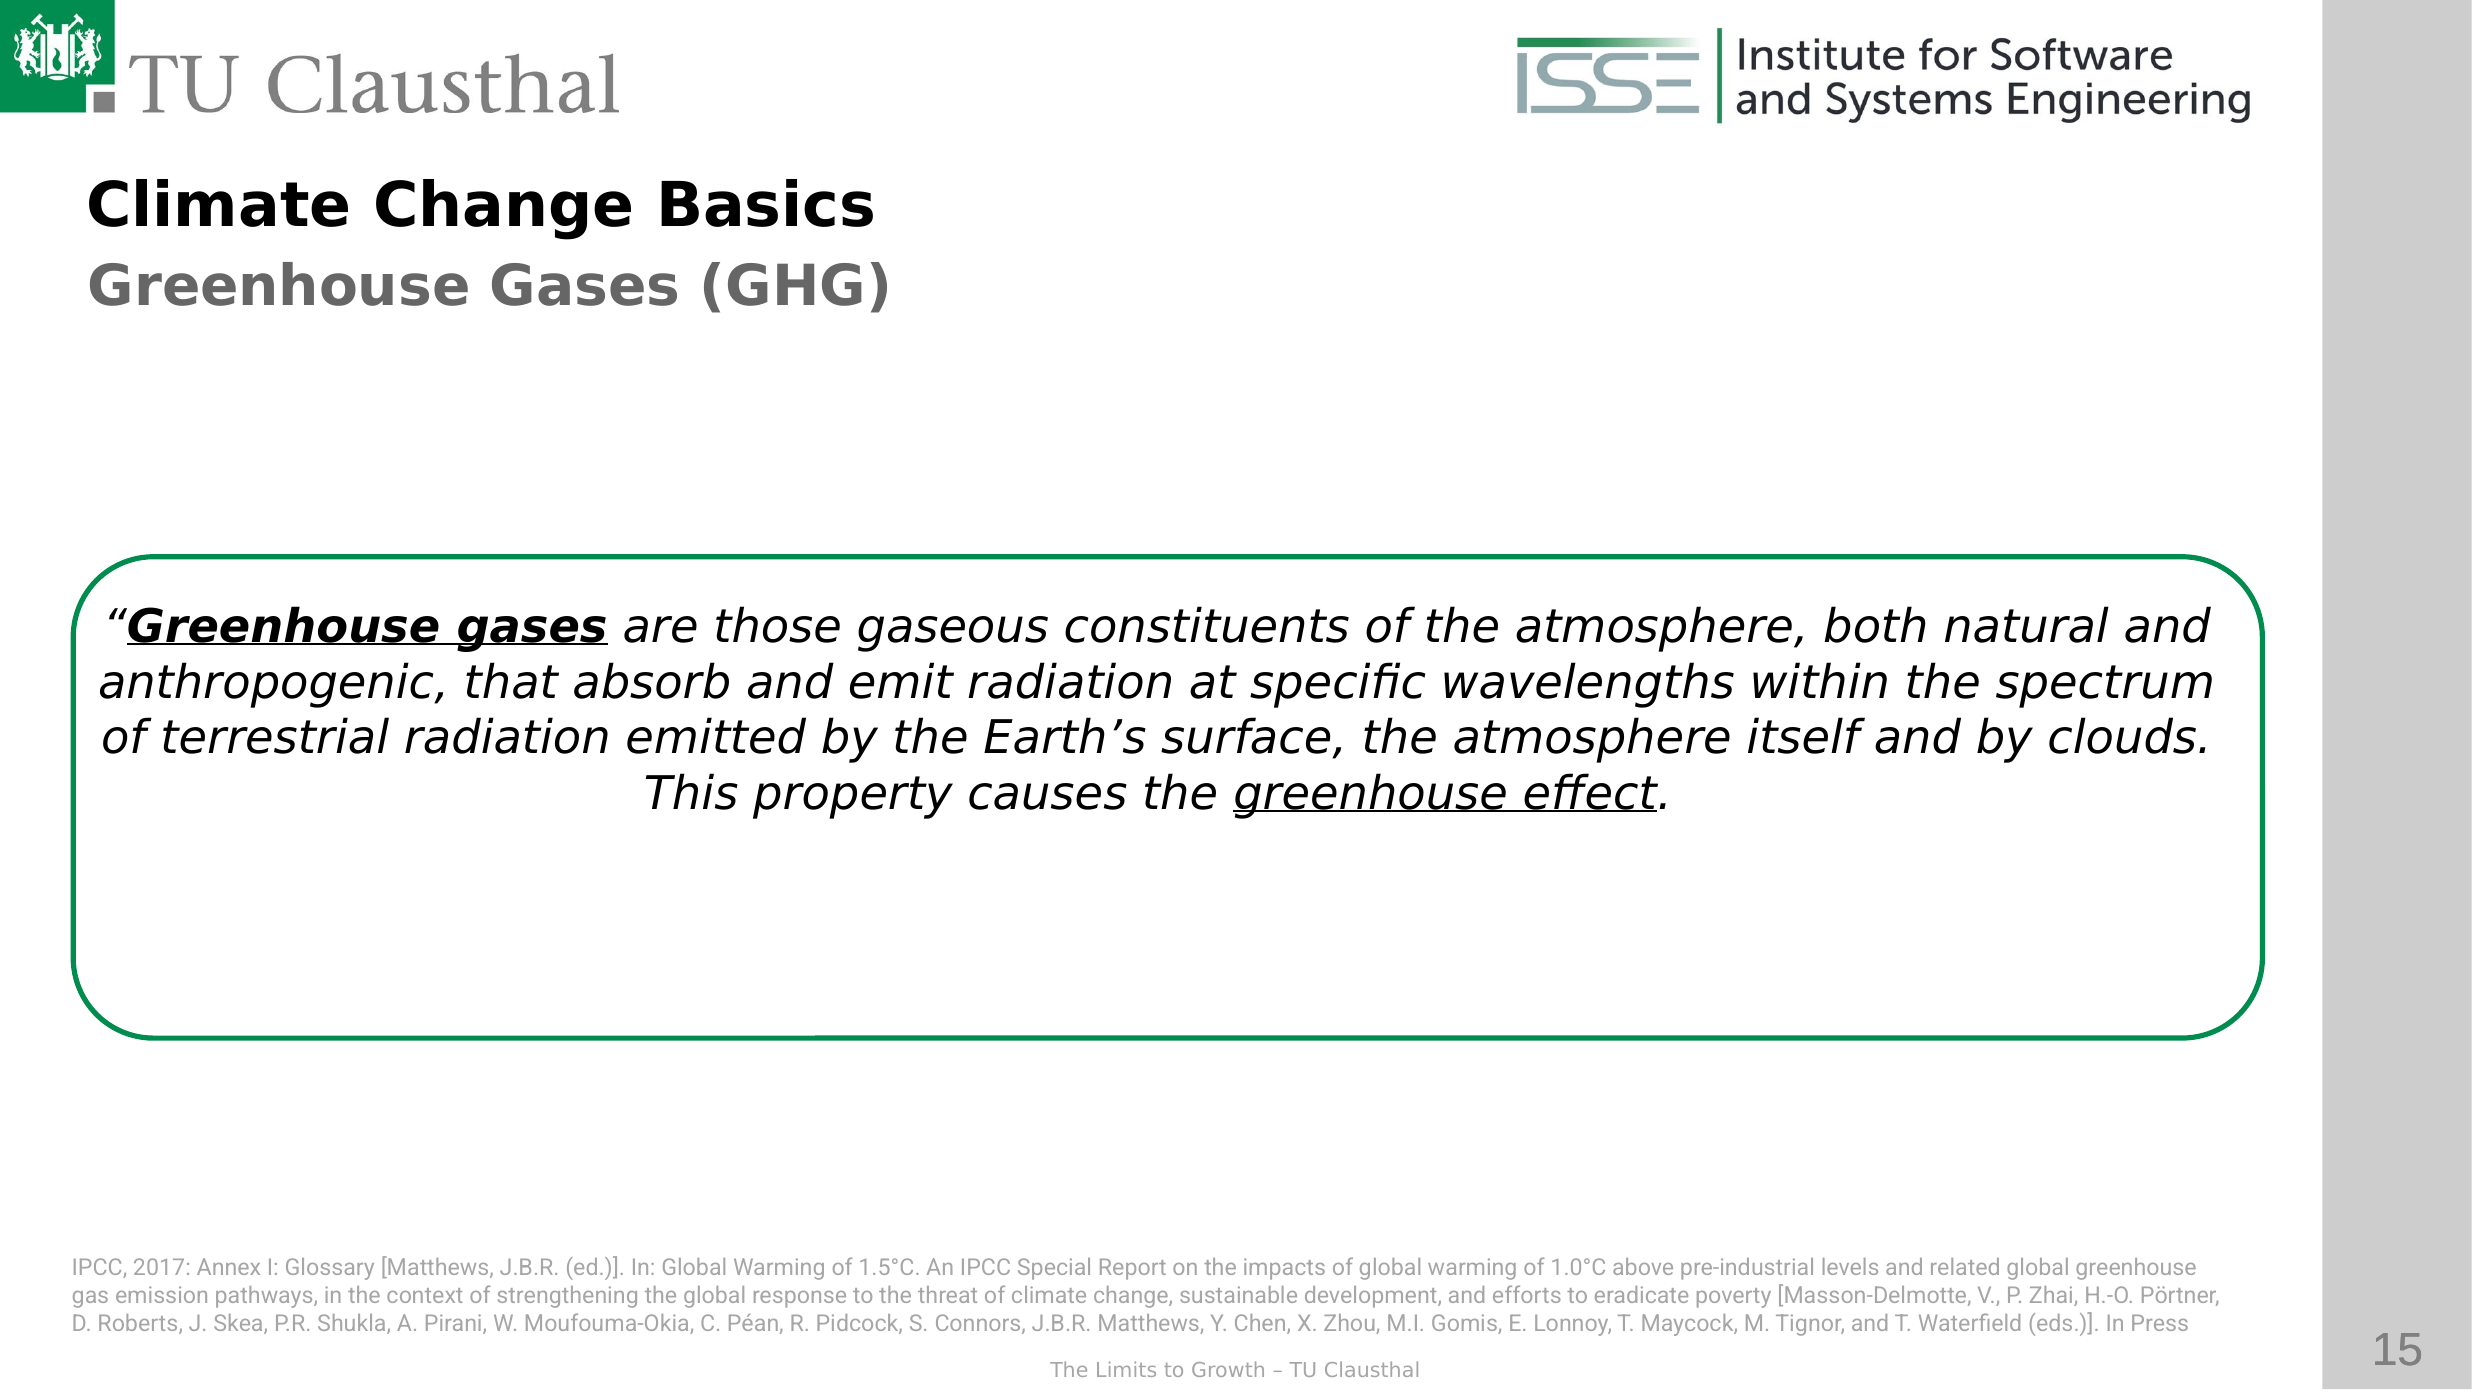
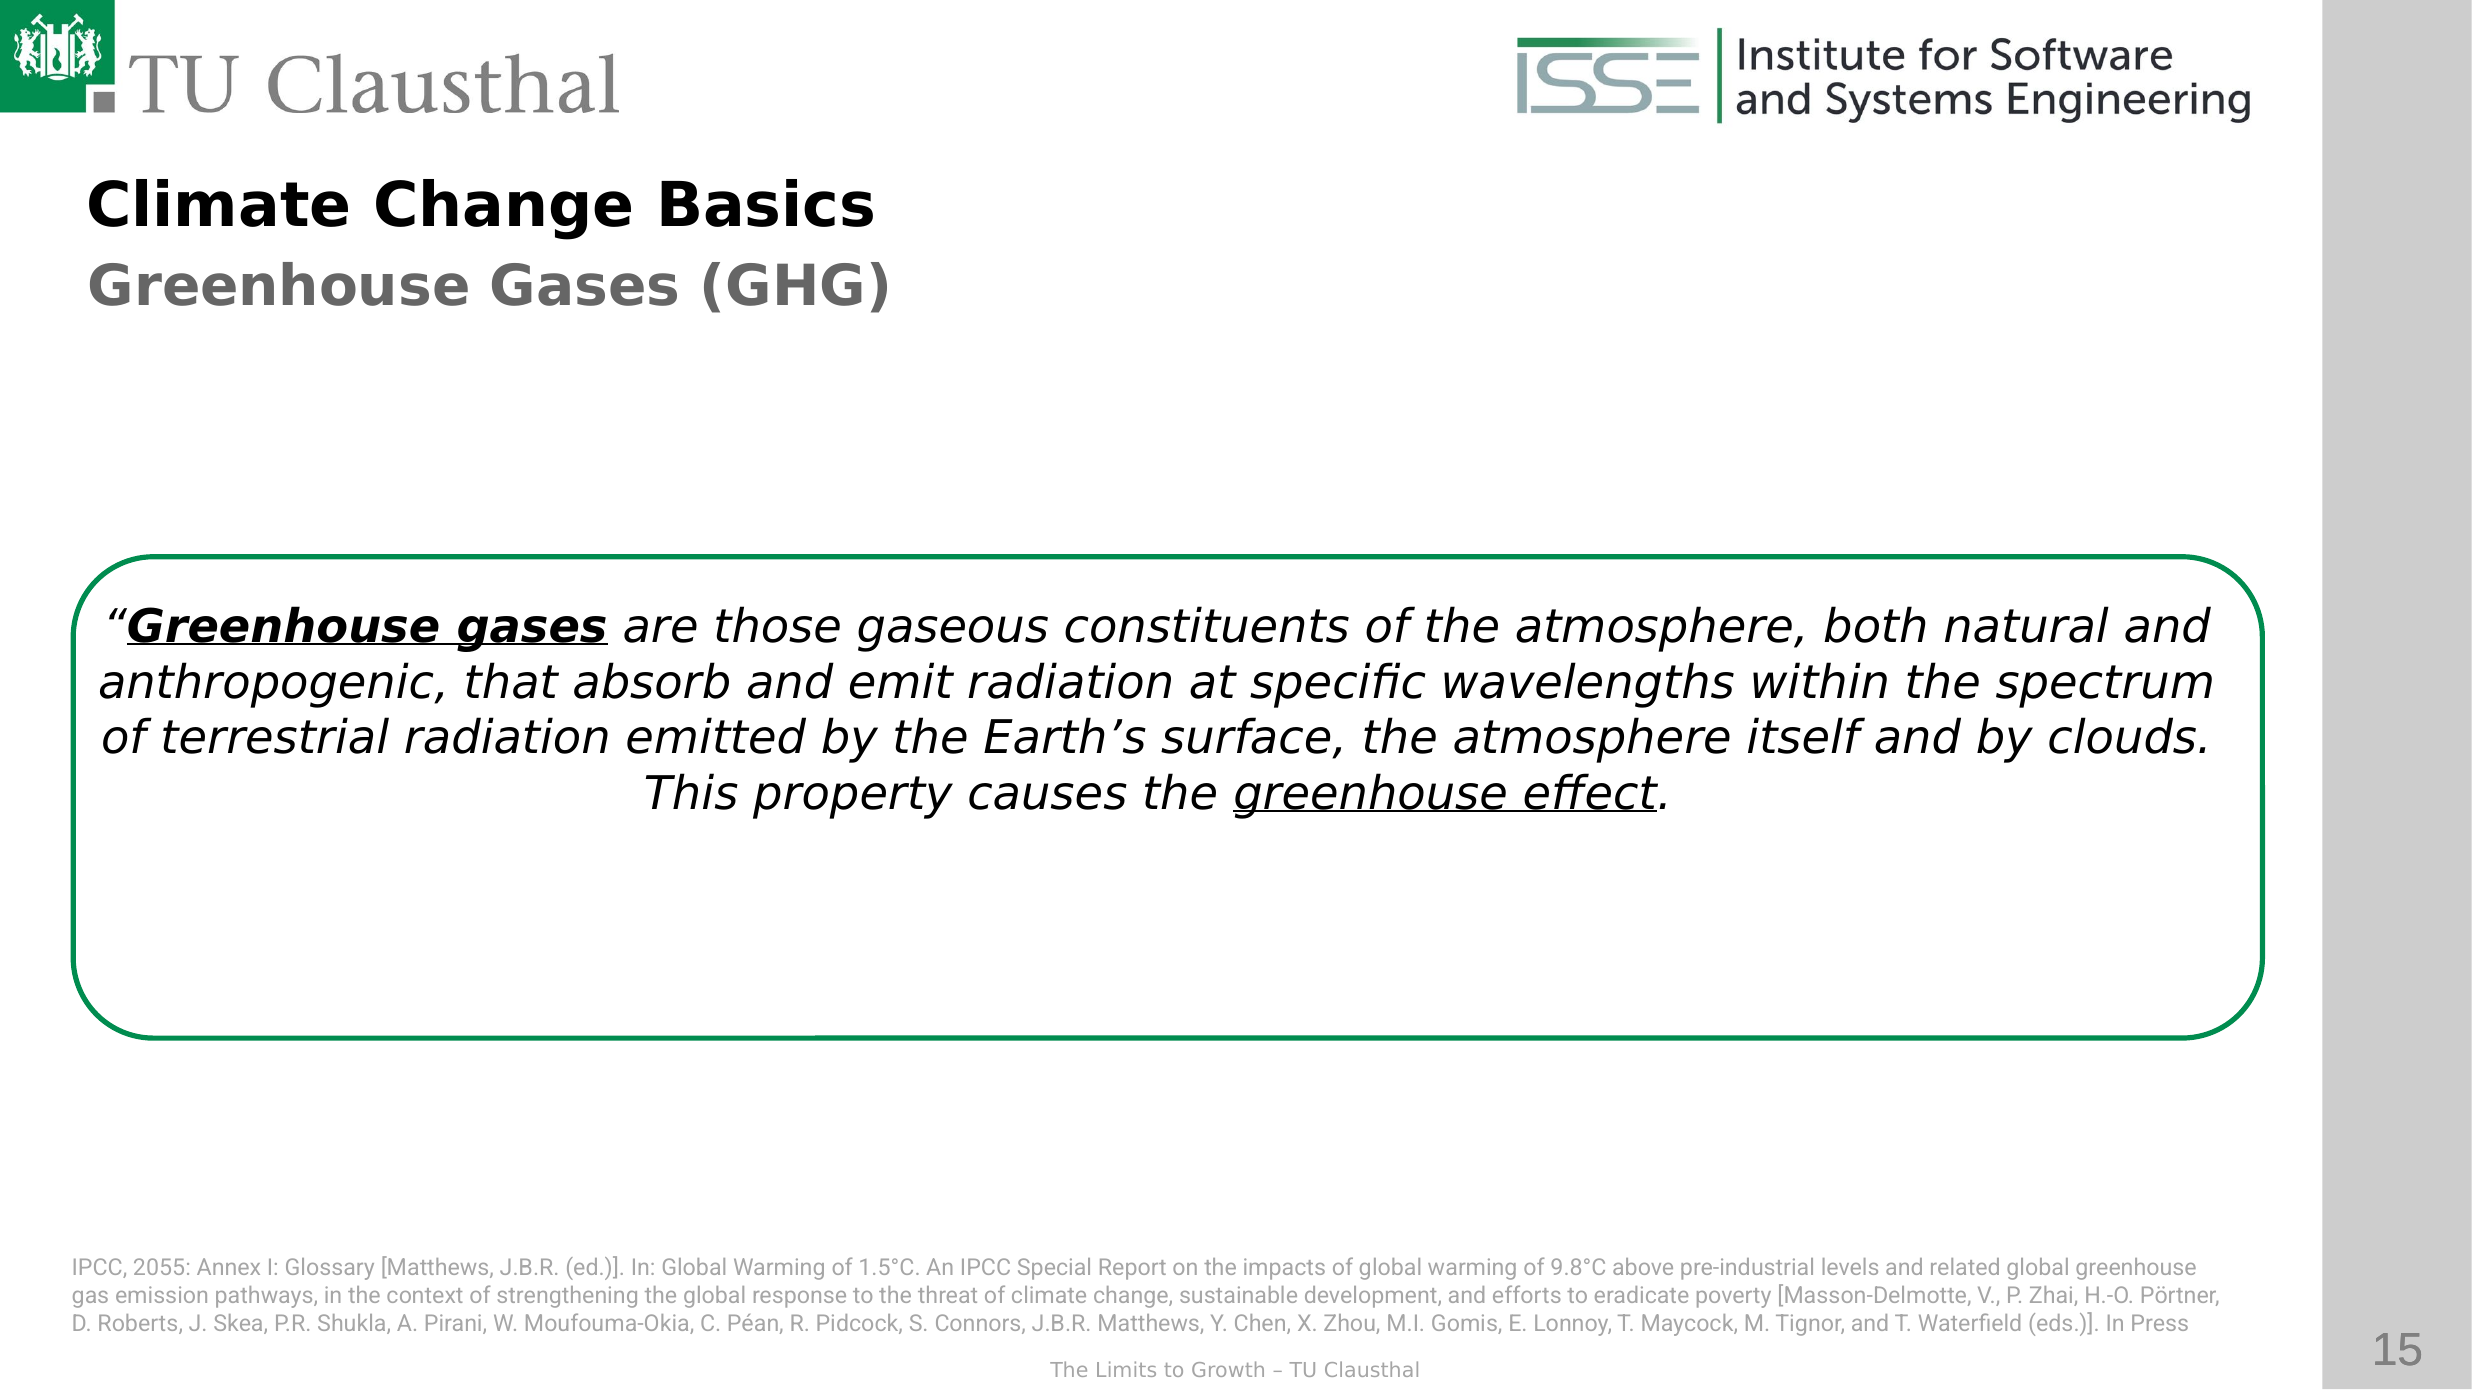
2017: 2017 -> 2055 (162, 1268)
1.0°C: 1.0°C -> 9.8°C (1578, 1268)
